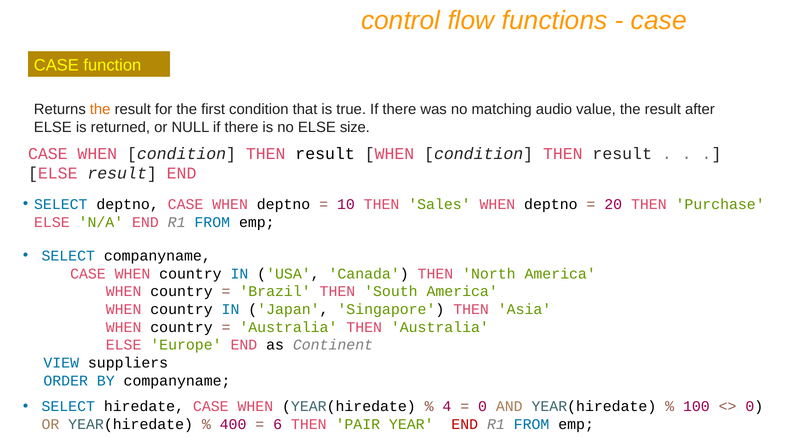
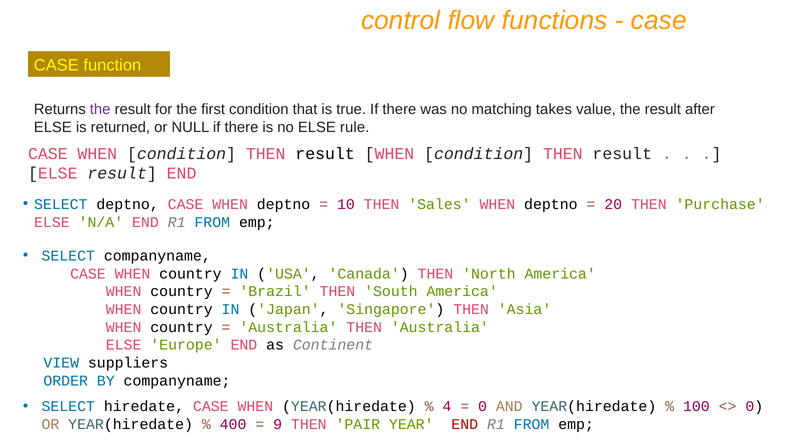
the colour: orange -> purple (100, 109)
audio: audio -> takes (554, 109)
size: size -> rule (355, 127)
6: 6 -> 9 (278, 424)
